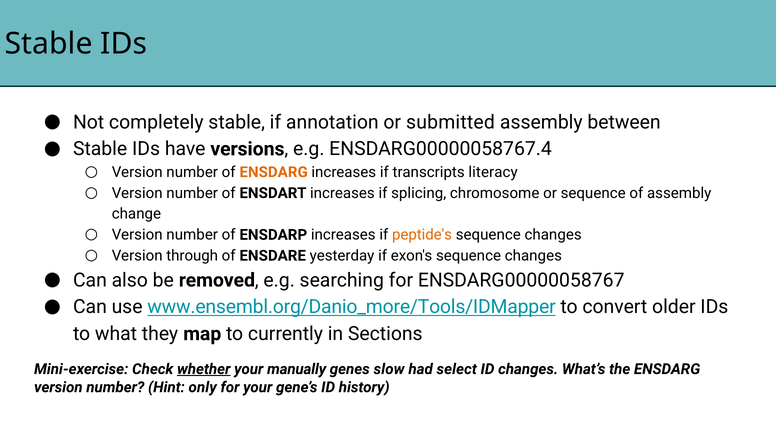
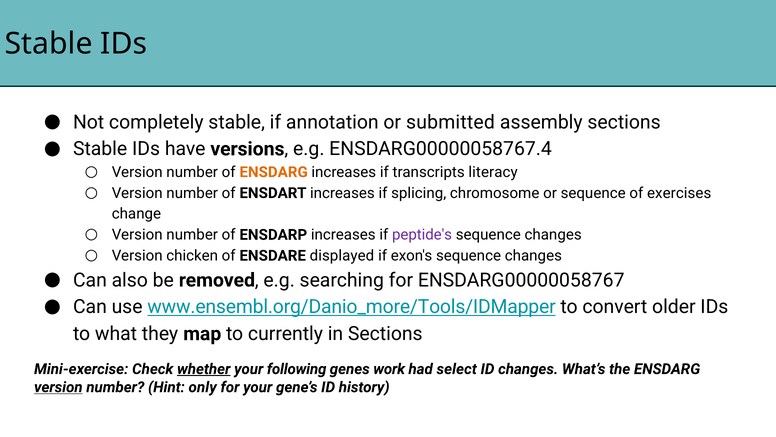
assembly between: between -> sections (624, 122)
of assembly: assembly -> exercises (679, 193)
peptide's colour: orange -> purple (422, 235)
through: through -> chicken (192, 255)
yesterday: yesterday -> displayed (342, 255)
manually: manually -> following (297, 369)
slow: slow -> work (389, 369)
version underline: none -> present (58, 387)
